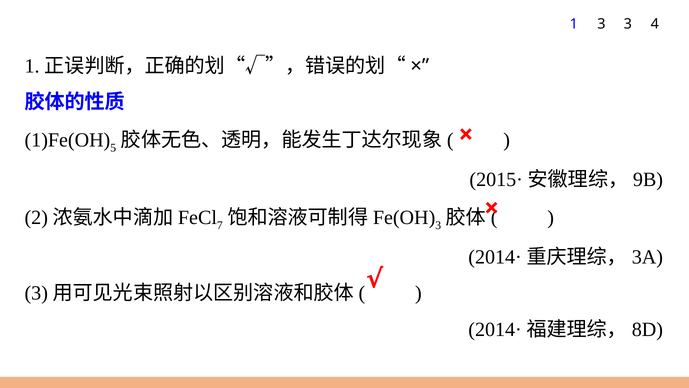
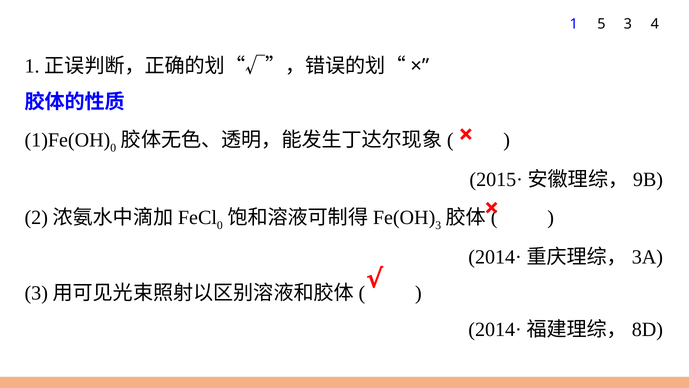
1 3: 3 -> 5 (601, 24)
5: 5 -> 0 (113, 148)
7: 7 -> 0 (220, 225)
